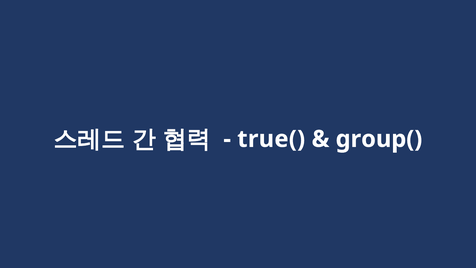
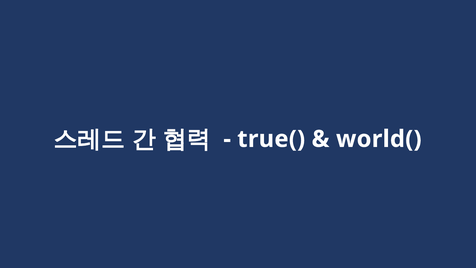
group(: group( -> world( (379, 139)
